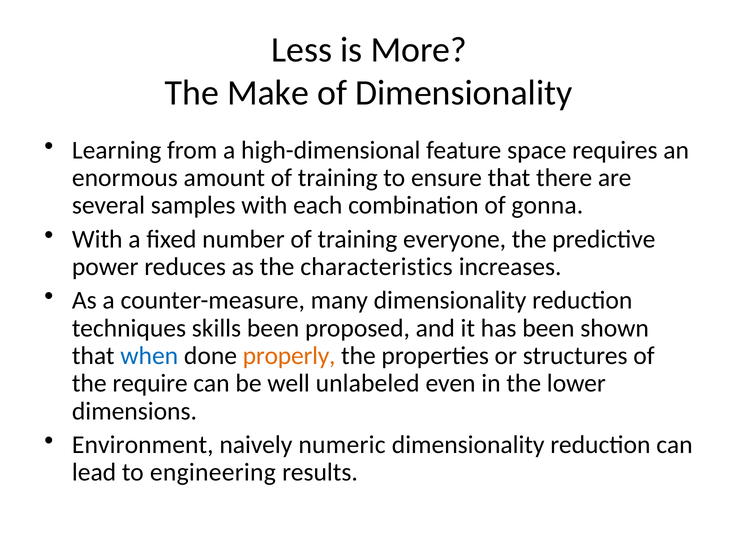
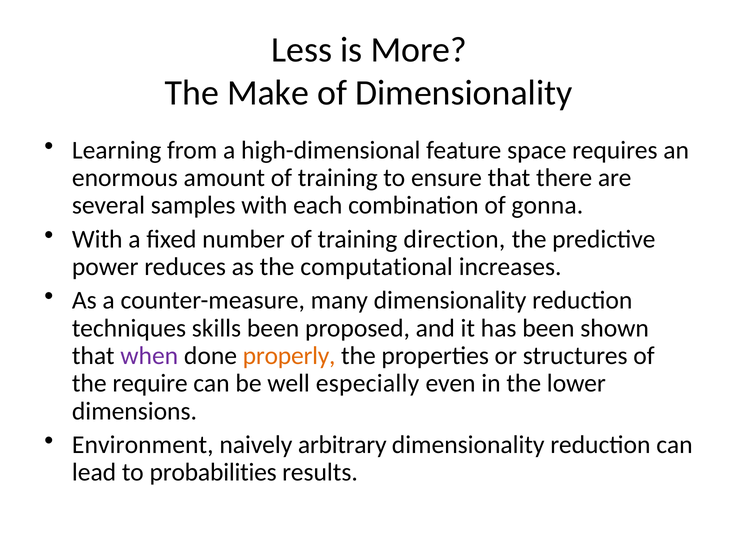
everyone: everyone -> direction (454, 239)
characteristics: characteristics -> computational (377, 267)
when colour: blue -> purple (149, 355)
unlabeled: unlabeled -> especially (368, 383)
numeric: numeric -> arbitrary (342, 444)
engineering: engineering -> probabilities (213, 472)
